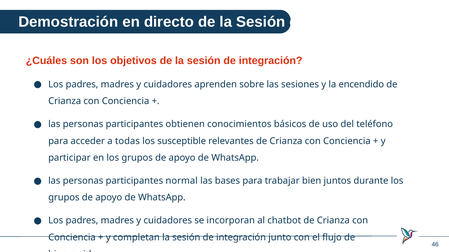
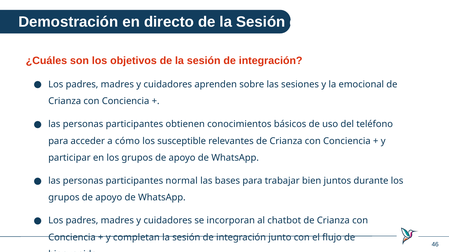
encendido: encendido -> emocional (361, 85)
todas: todas -> cómo (127, 141)
